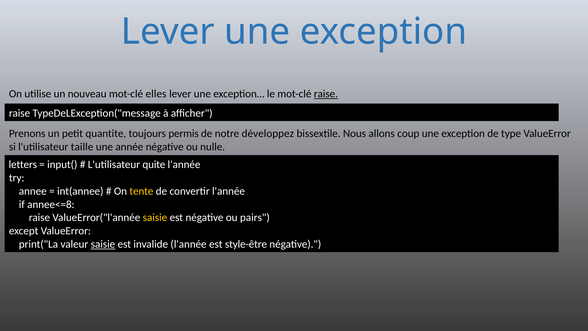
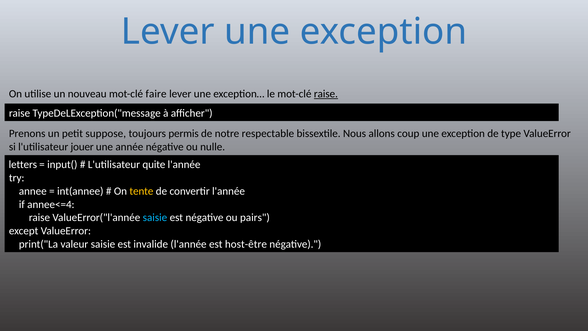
elles: elles -> faire (156, 94)
quantite: quantite -> suppose (106, 133)
développez: développez -> respectable (268, 133)
taille: taille -> jouer (82, 147)
annee<=8: annee<=8 -> annee<=4 (51, 204)
saisie colour: yellow -> light blue (155, 217)
saisie underline: present -> none (103, 244)
style-être: style-être -> host-être (246, 244)
